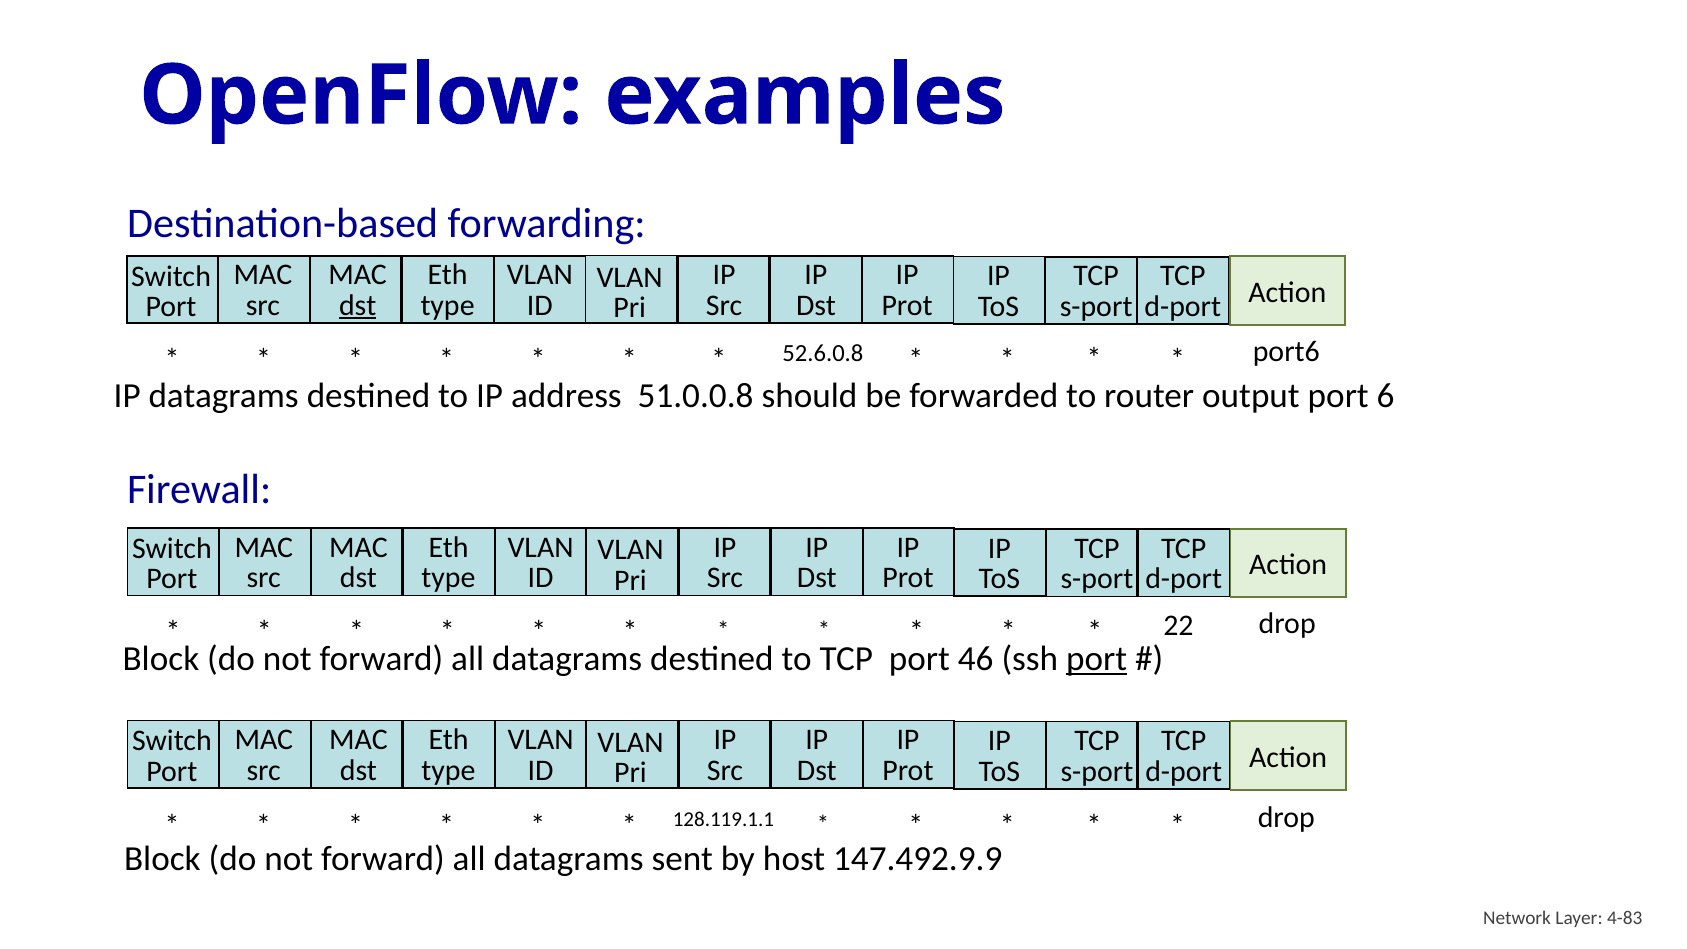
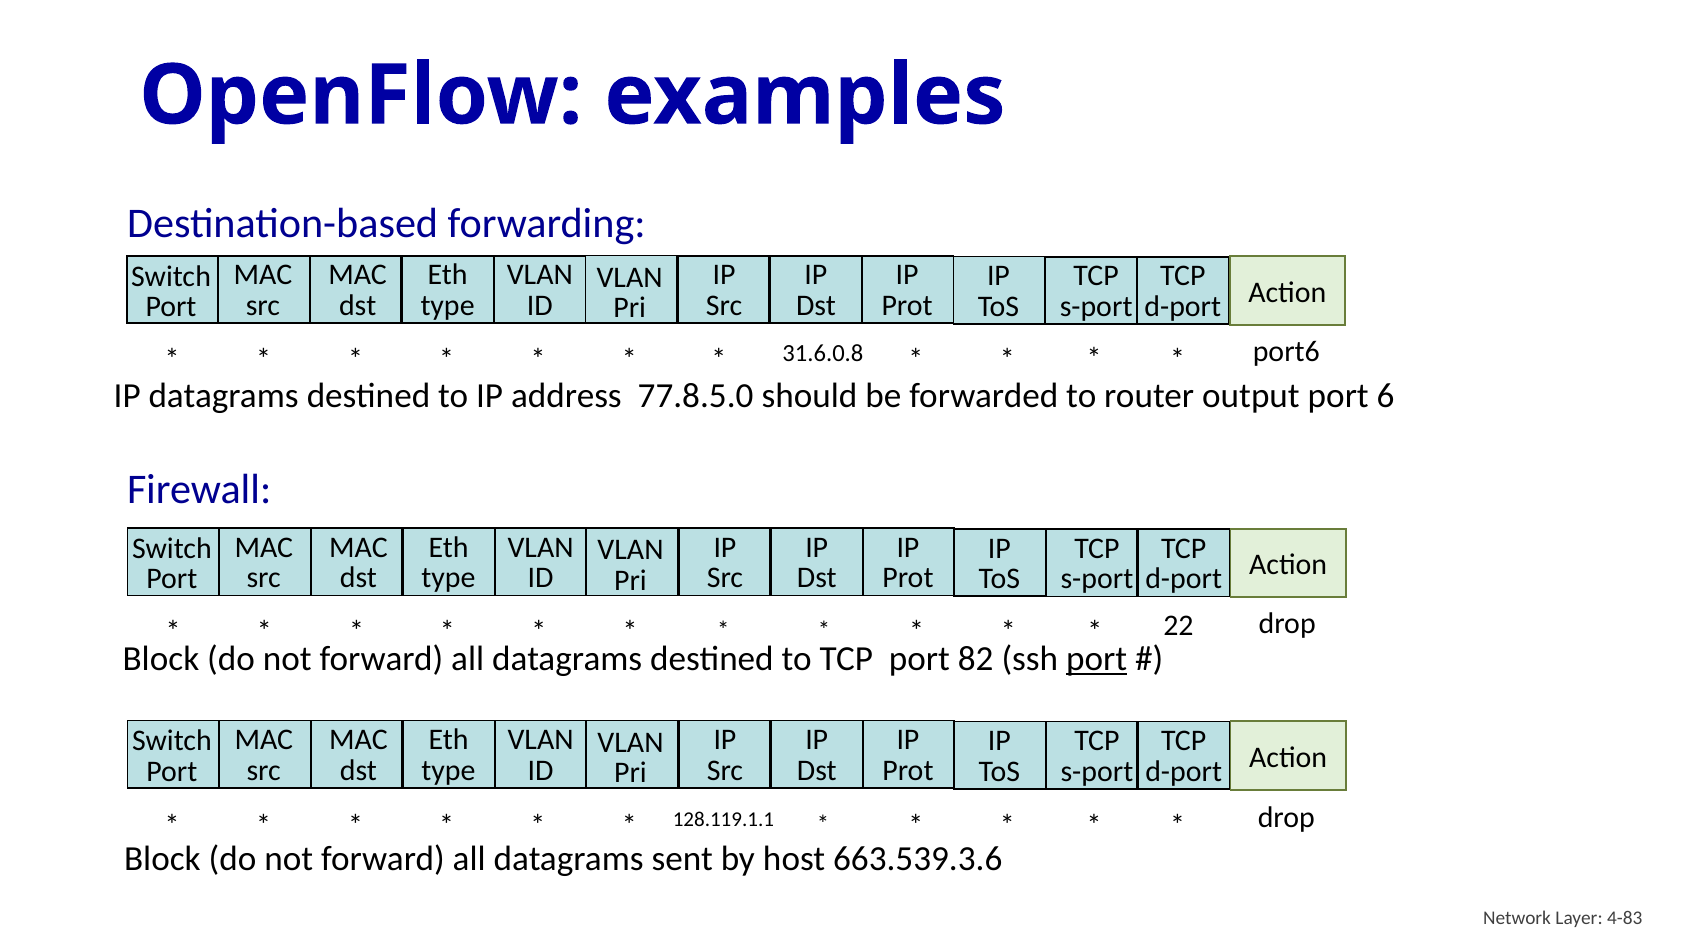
dst underline: present -> none (358, 305)
52.6.0.8: 52.6.0.8 -> 31.6.0.8 (823, 354)
51.0.0.8: 51.0.0.8 -> 77.8.5.0 (696, 396)
46: 46 -> 82 (976, 659)
147.492.9.9: 147.492.9.9 -> 663.539.3.6 (918, 859)
